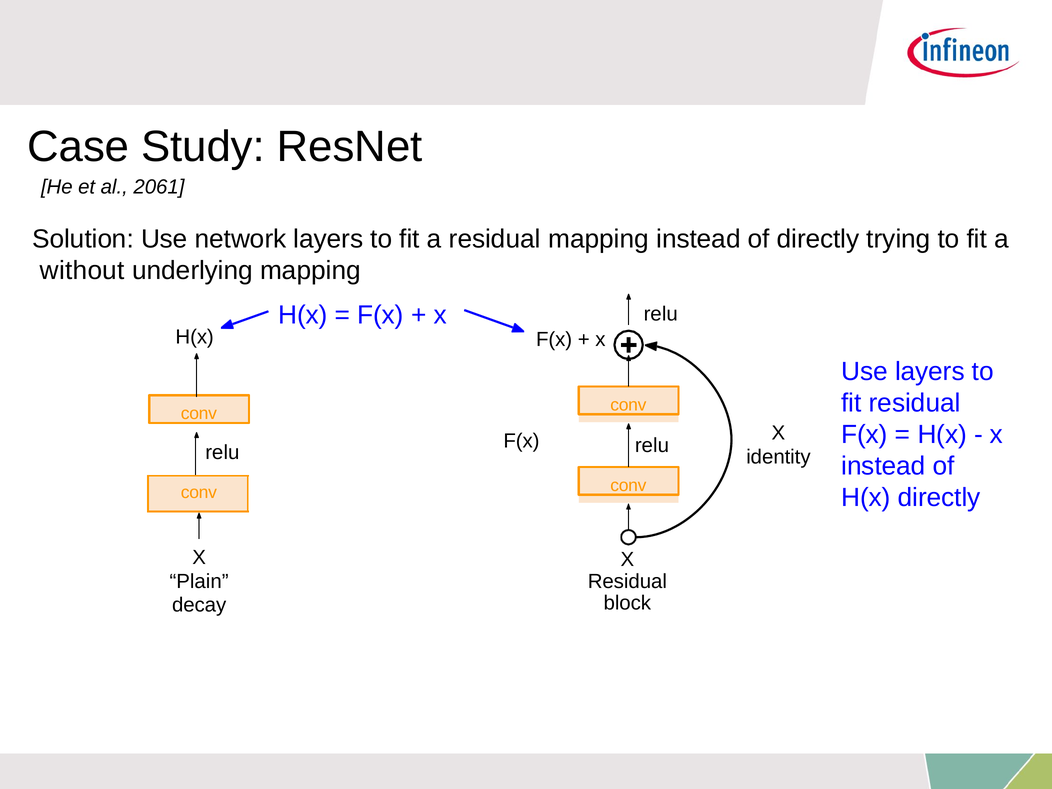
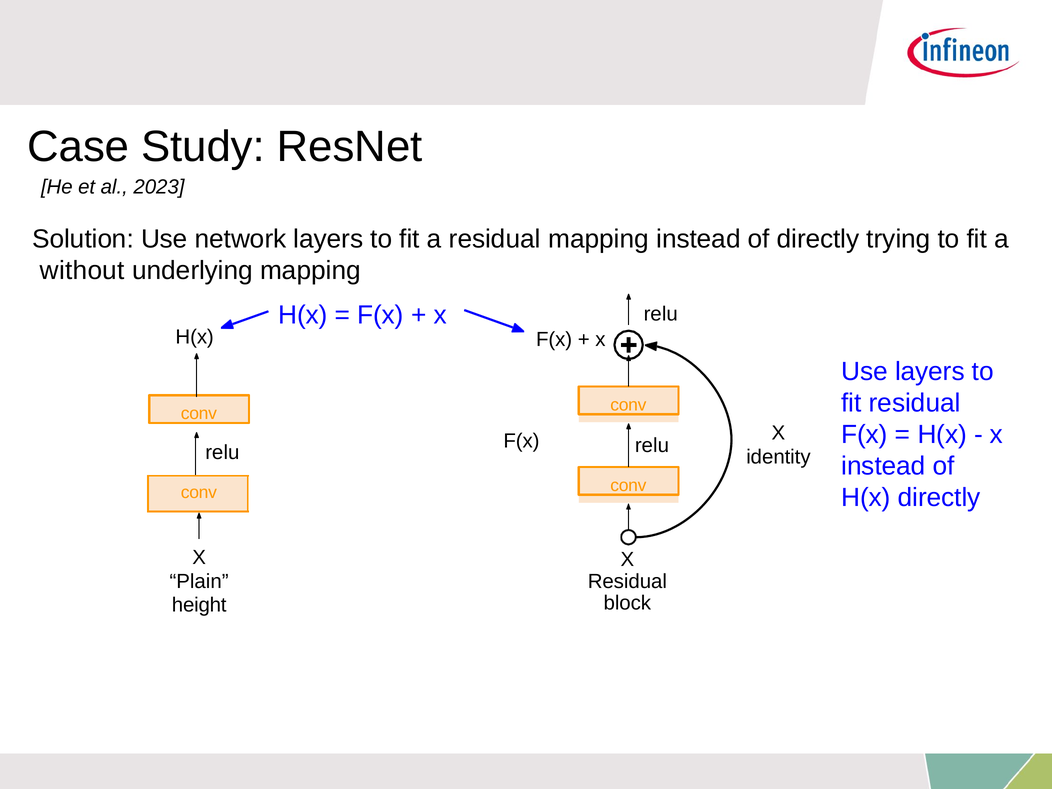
2061: 2061 -> 2023 (159, 187)
decay: decay -> height (199, 605)
